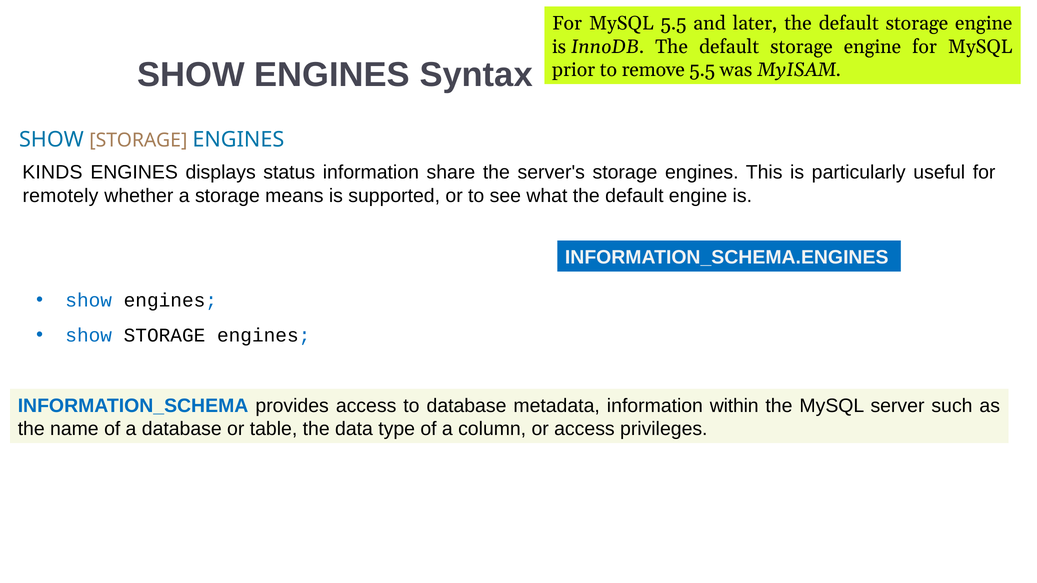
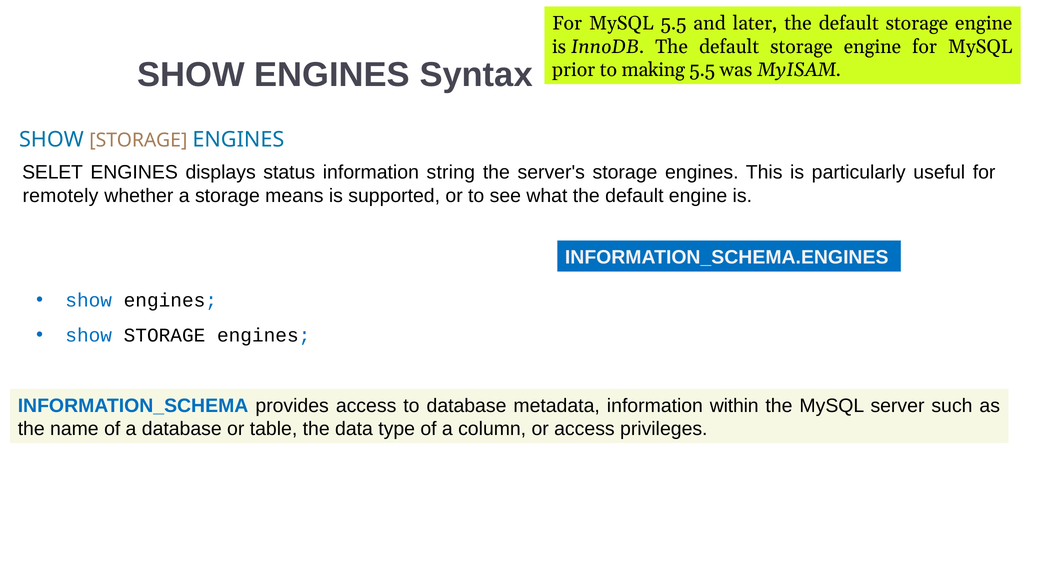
remove: remove -> making (653, 70)
KINDS: KINDS -> SELET (53, 172)
share: share -> string (451, 172)
